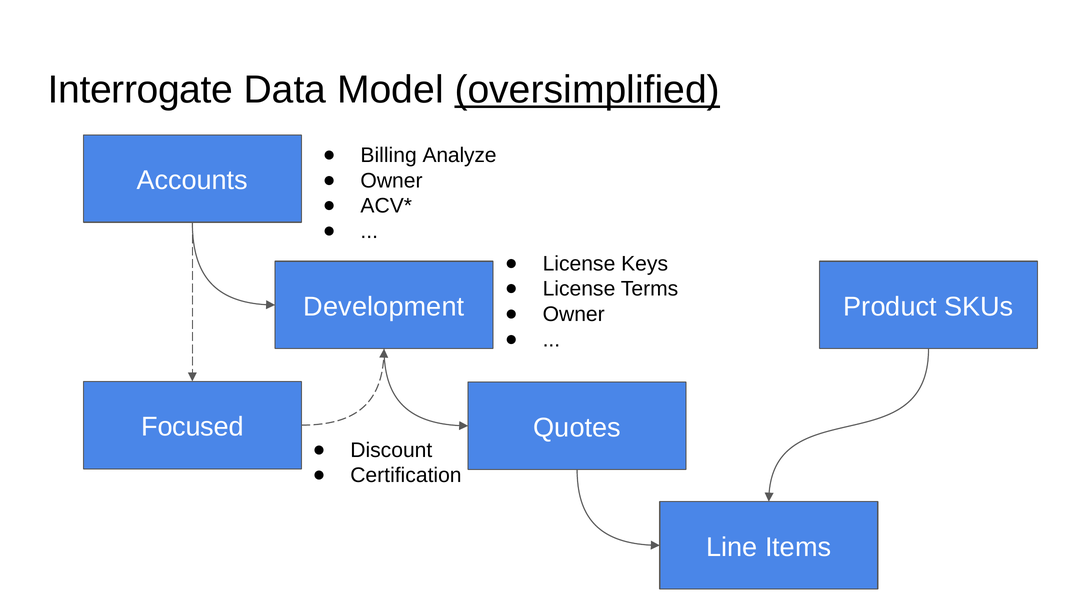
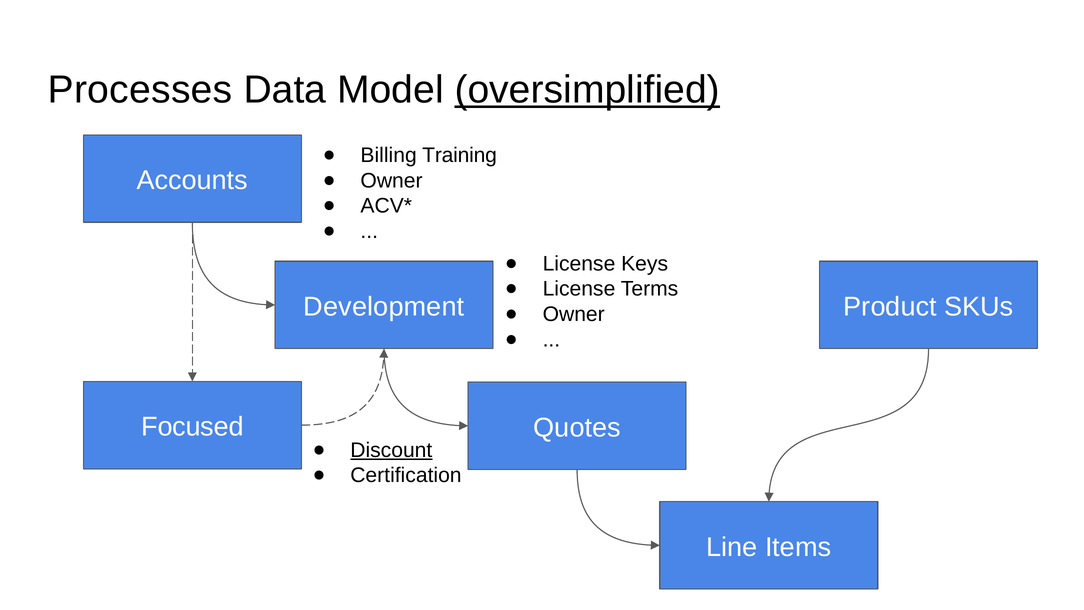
Interrogate: Interrogate -> Processes (140, 90)
Analyze: Analyze -> Training (460, 155)
Discount underline: none -> present (391, 450)
